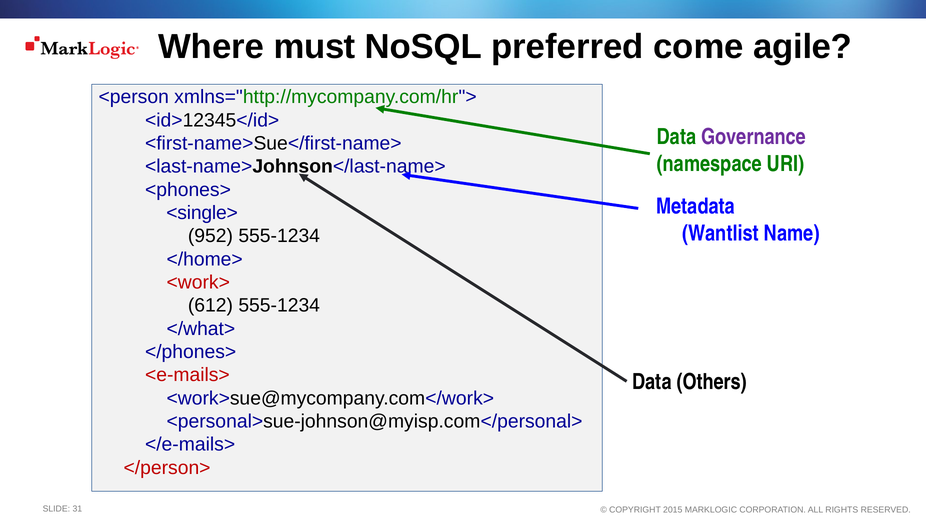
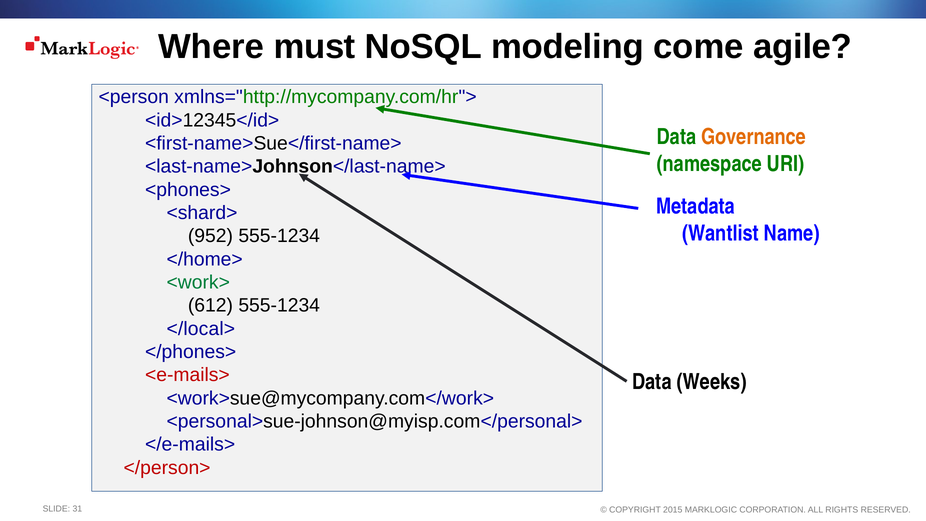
preferred: preferred -> modeling (567, 47)
Governance colour: purple -> orange (754, 137)
<single>: <single> -> <shard> (202, 213)
<work> colour: red -> green (198, 282)
</what>: </what> -> </local> (201, 329)
Others: Others -> Weeks (712, 382)
